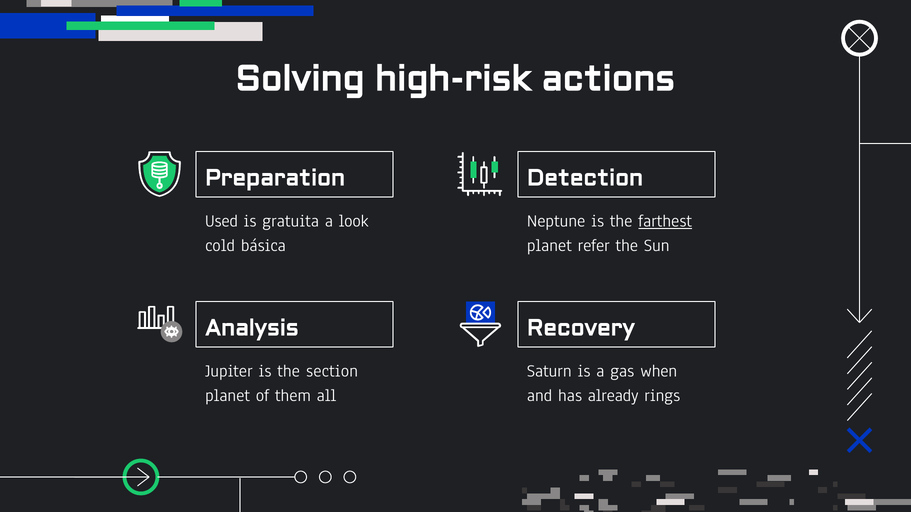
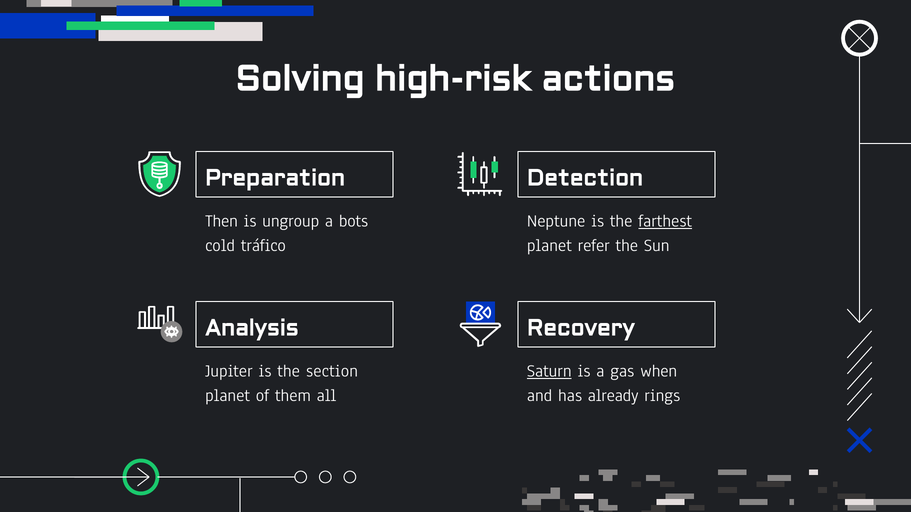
Used: Used -> Then (221, 221)
gratuita: gratuita -> ungroup (291, 221)
look: look -> bots (354, 221)
básica: básica -> tráfico (263, 246)
Saturn underline: none -> present (549, 371)
